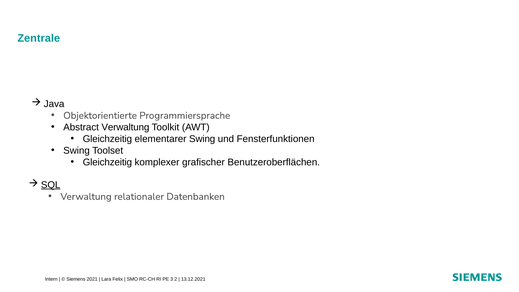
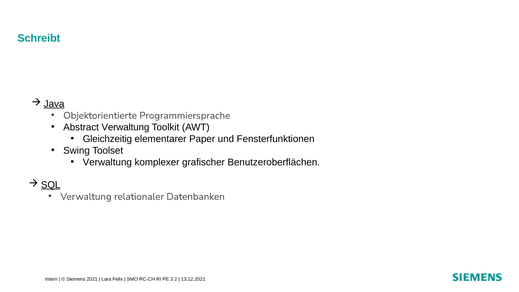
Zentrale: Zentrale -> Schreibt (39, 38)
Java underline: none -> present (54, 104)
elementarer Swing: Swing -> Paper (202, 139)
Gleichzeitig: Gleichzeitig -> Verwaltung (107, 162)
